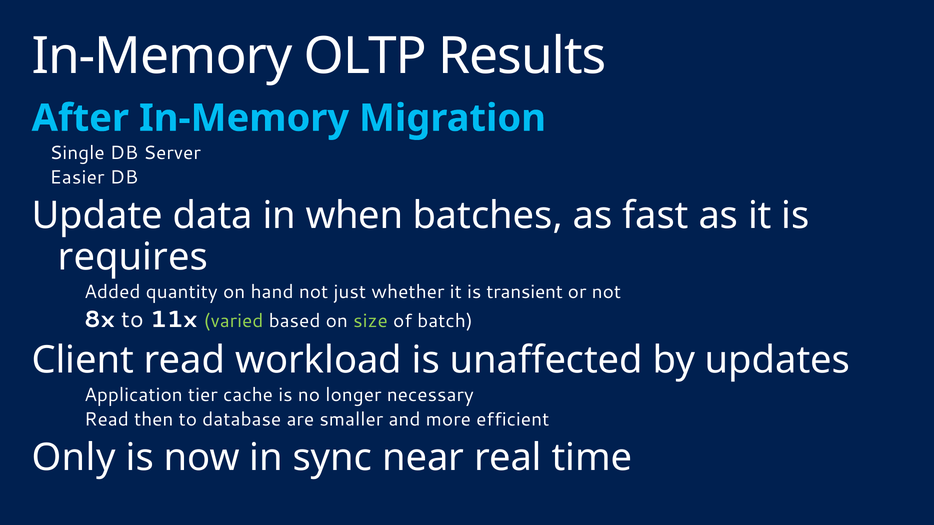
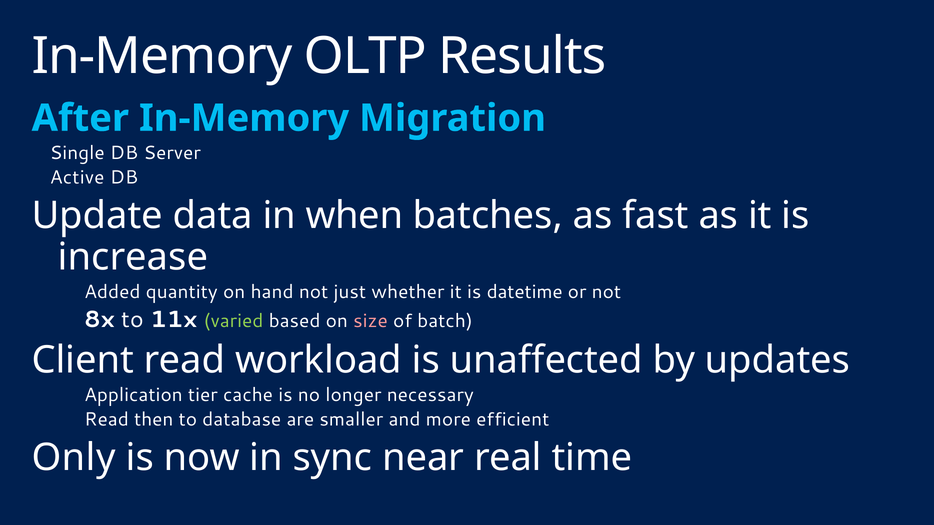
Easier: Easier -> Active (77, 178)
requires: requires -> increase (133, 257)
transient: transient -> datetime (525, 292)
size colour: light green -> pink (370, 321)
